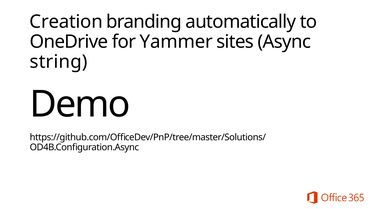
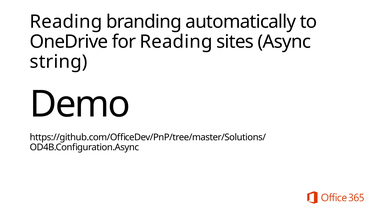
Creation: Creation -> Reading (66, 22)
for Yammer: Yammer -> Reading (176, 42)
